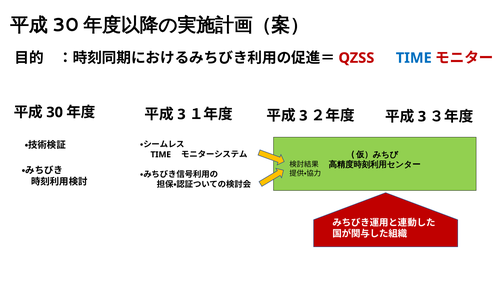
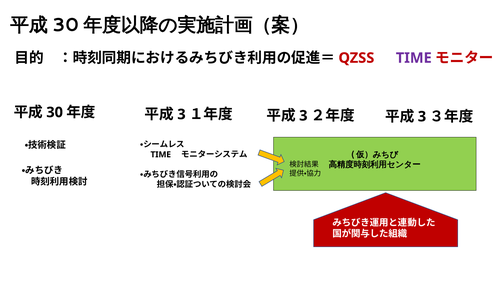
TIME colour: blue -> purple (414, 58)
